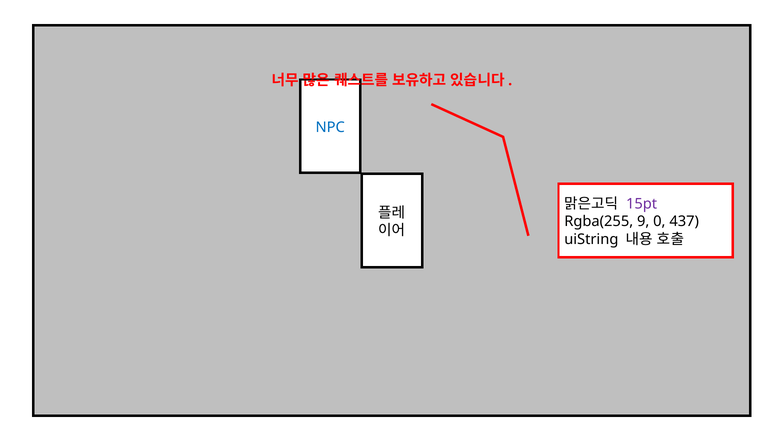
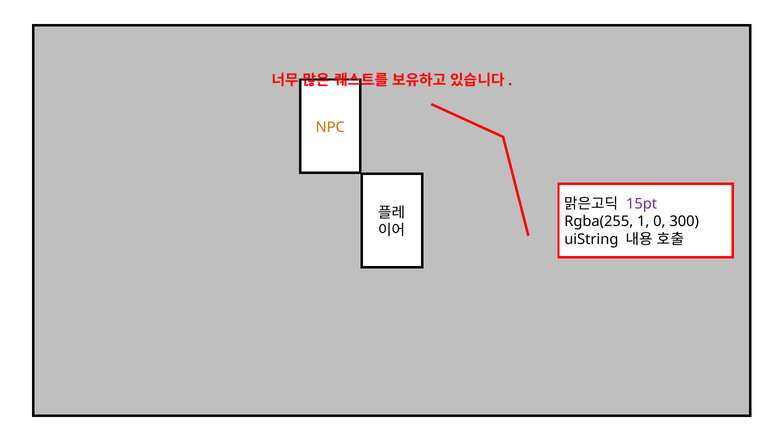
NPC colour: blue -> orange (330, 127)
9: 9 -> 1 (643, 222)
437: 437 -> 300 (684, 222)
